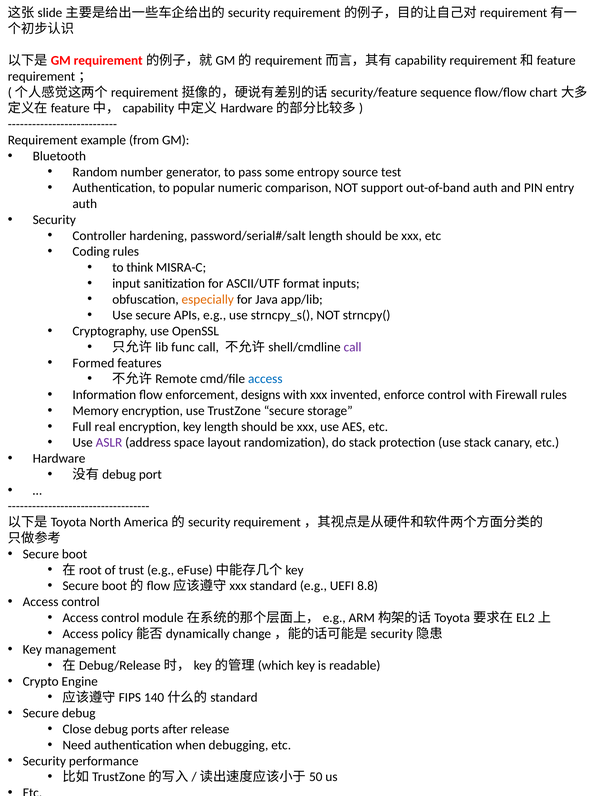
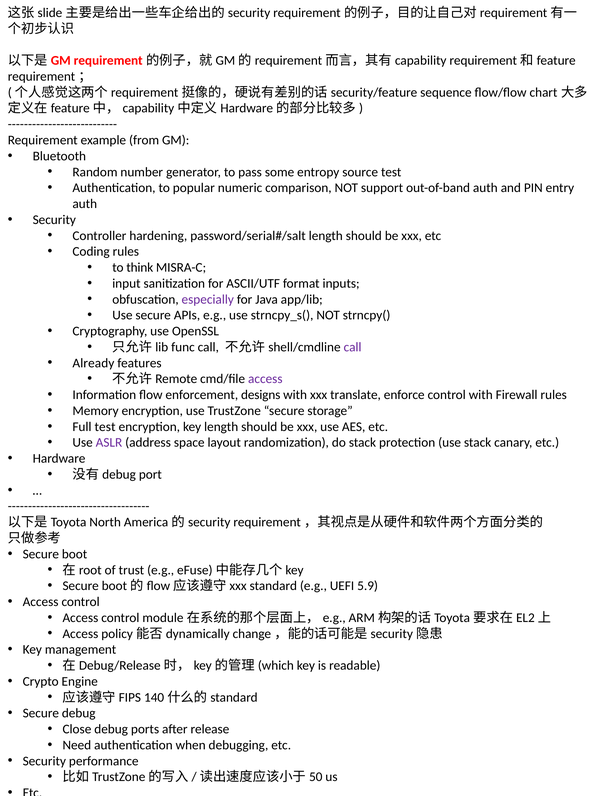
especially colour: orange -> purple (208, 299)
Formed: Formed -> Already (93, 363)
access colour: blue -> purple (265, 379)
invented: invented -> translate (356, 395)
Full real: real -> test (105, 427)
8.8: 8.8 -> 5.9 (368, 586)
